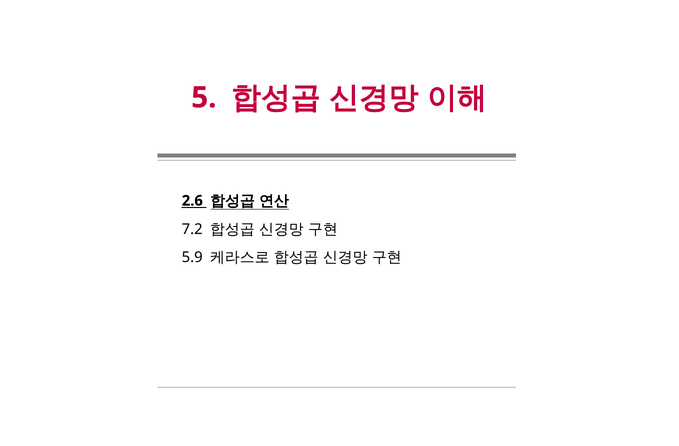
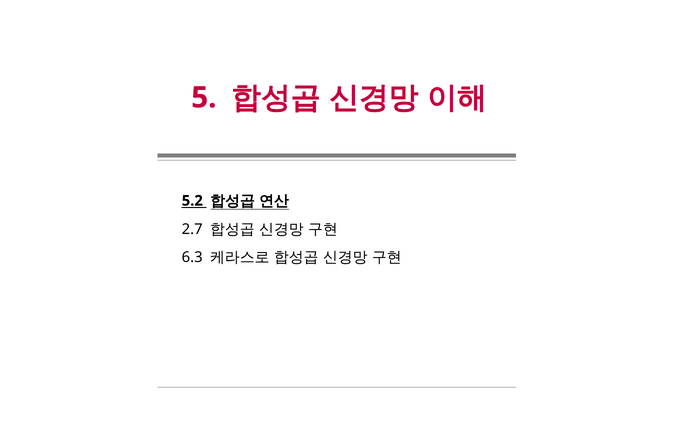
2.6: 2.6 -> 5.2 (192, 201)
7.2: 7.2 -> 2.7 (192, 229)
5.9: 5.9 -> 6.3 (192, 258)
